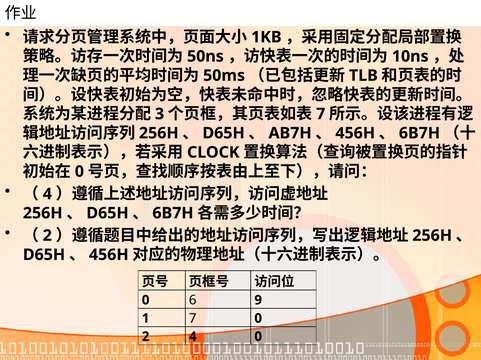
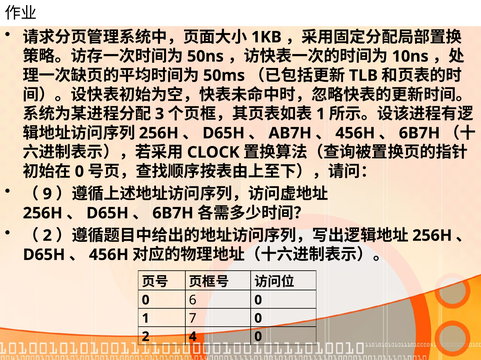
7: 7 -> 1 (321, 114)
4: 4 -> 9 (47, 194)
6 9: 9 -> 0 (258, 301)
